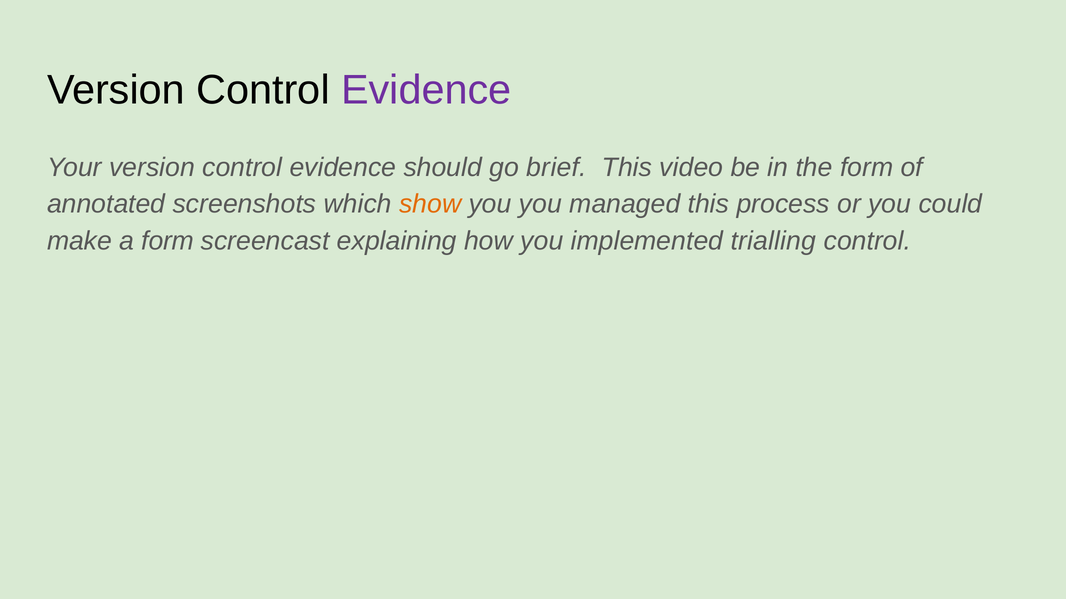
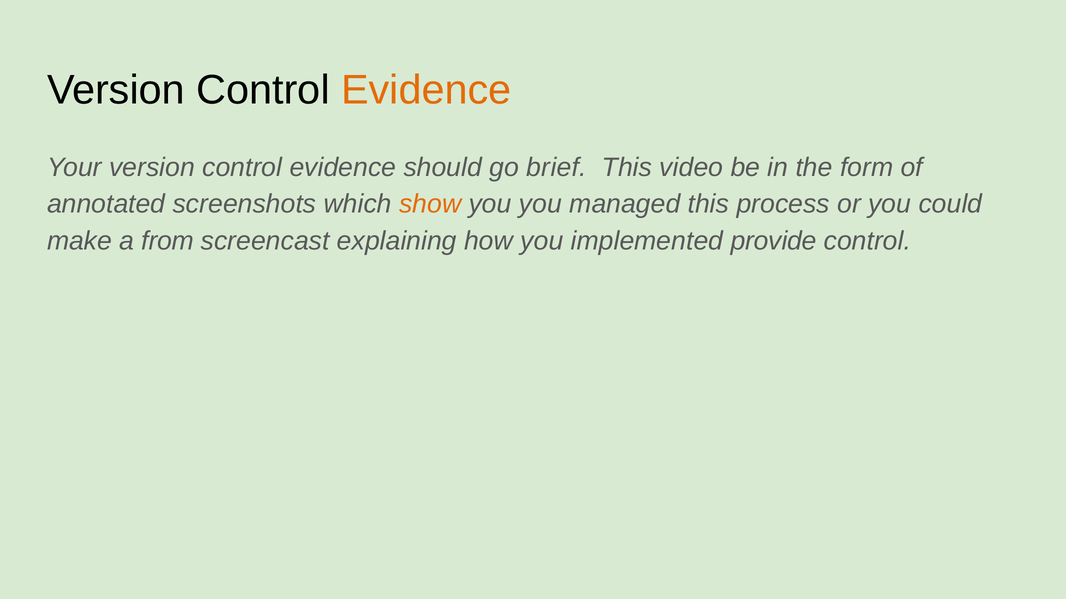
Evidence colour: purple -> orange (426, 90)
a form: form -> from (168, 241)
trialling: trialling -> provide (774, 241)
